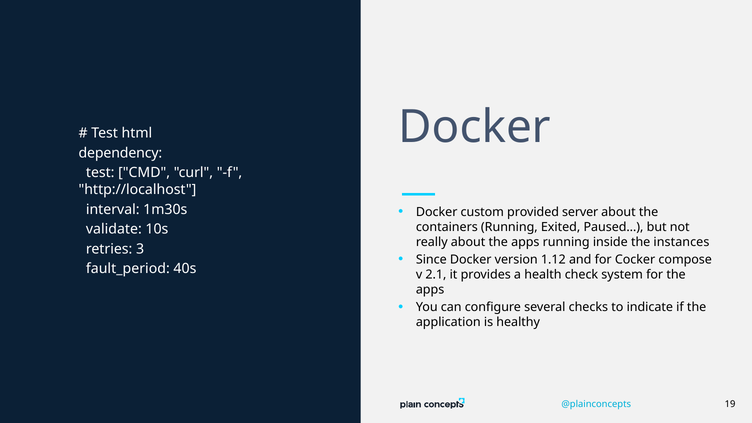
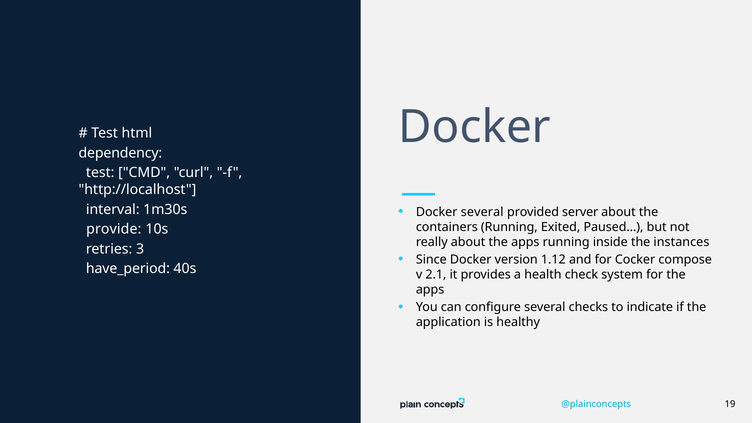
Docker custom: custom -> several (482, 212)
validate: validate -> provide (114, 229)
fault_period: fault_period -> have_period (128, 269)
